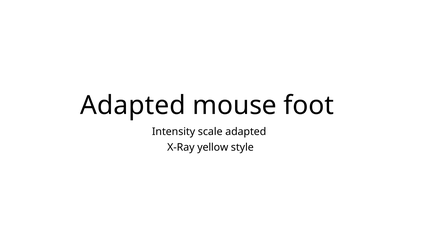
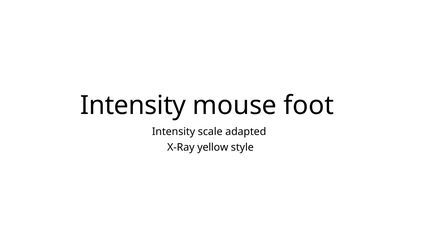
Adapted: Adapted -> Intensity (133, 105)
